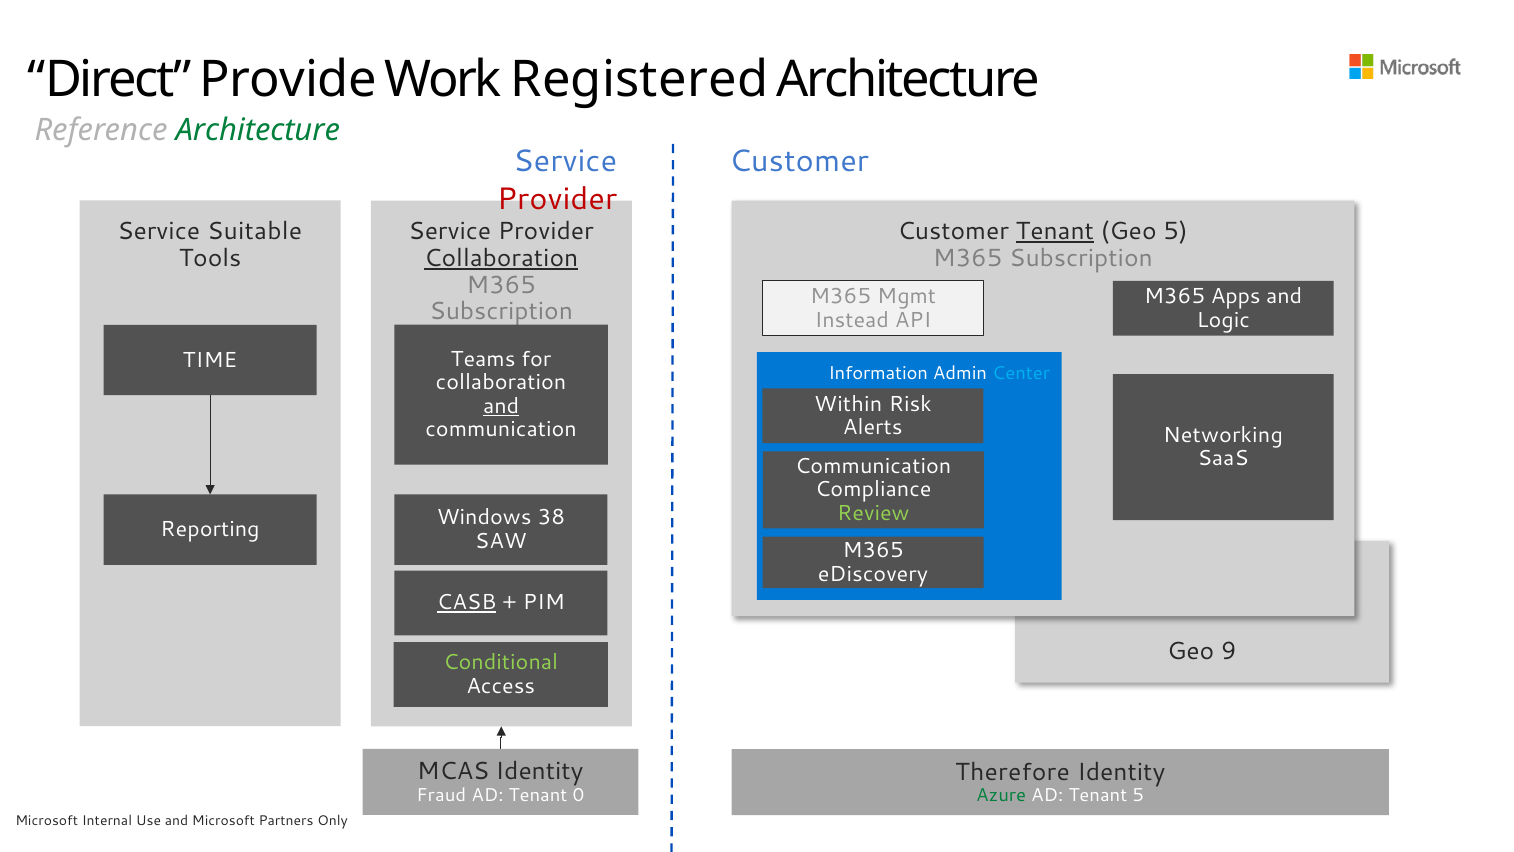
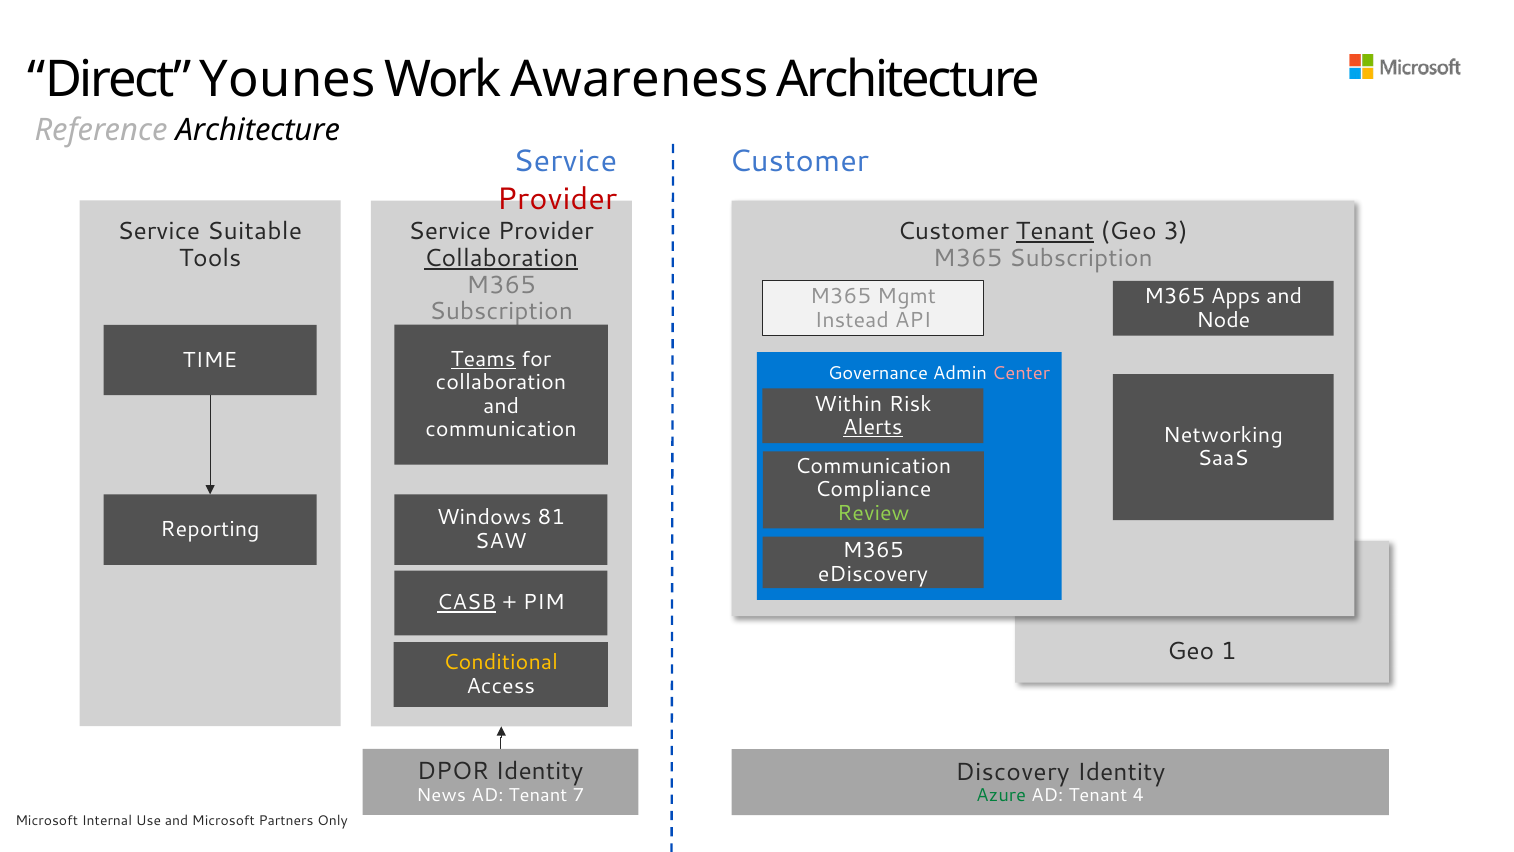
Provide: Provide -> Younes (288, 80)
Registered: Registered -> Awareness (639, 80)
Architecture colour: green -> black (258, 130)
Geo 5: 5 -> 3 (1176, 231)
Logic: Logic -> Node (1223, 320)
Teams underline: none -> present (483, 359)
Information: Information -> Governance (878, 373)
Center colour: light blue -> pink (1021, 373)
and underline: present -> none (501, 406)
Alerts underline: none -> present (873, 427)
38: 38 -> 81 (551, 517)
9: 9 -> 1 (1229, 651)
Conditional colour: light green -> yellow (501, 662)
MCAS: MCAS -> DPOR (453, 771)
Therefore: Therefore -> Discovery (1013, 772)
Fraud: Fraud -> News (441, 795)
0: 0 -> 7 (579, 795)
Tenant 5: 5 -> 4 (1138, 795)
